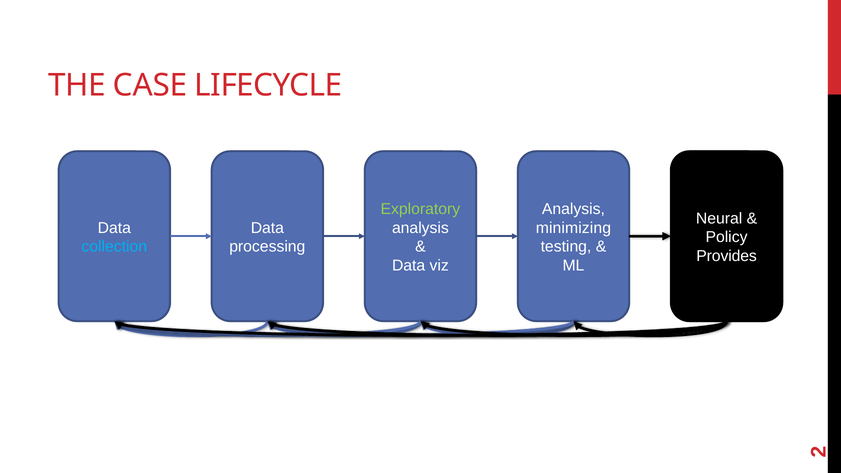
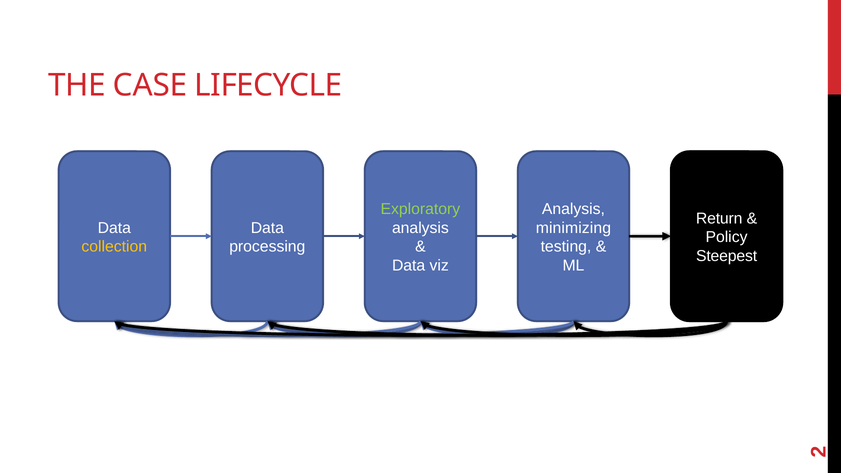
Neural: Neural -> Return (719, 218)
collection colour: light blue -> yellow (114, 247)
Provides: Provides -> Steepest (727, 256)
